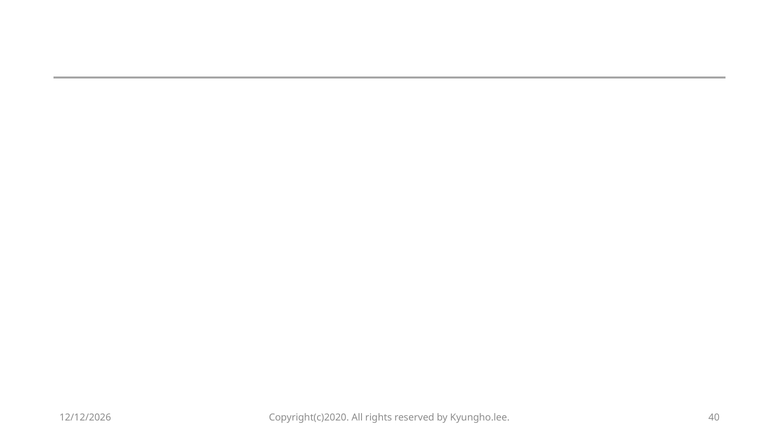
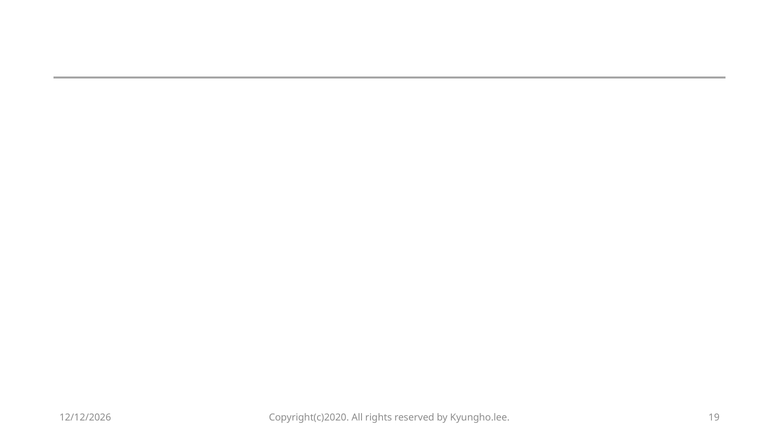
40: 40 -> 19 (714, 418)
